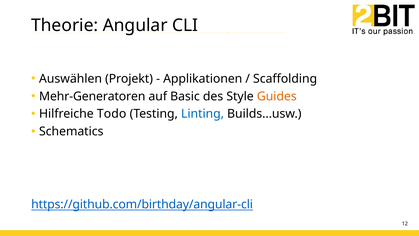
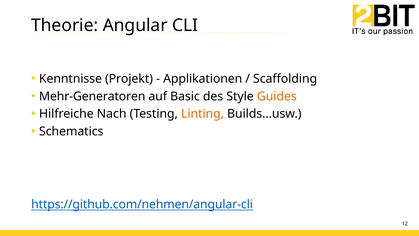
Auswählen: Auswählen -> Kenntnisse (71, 79)
Todo: Todo -> Nach (112, 114)
Linting colour: blue -> orange (202, 114)
https://github.com/birthday/angular-cli: https://github.com/birthday/angular-cli -> https://github.com/nehmen/angular-cli (142, 204)
